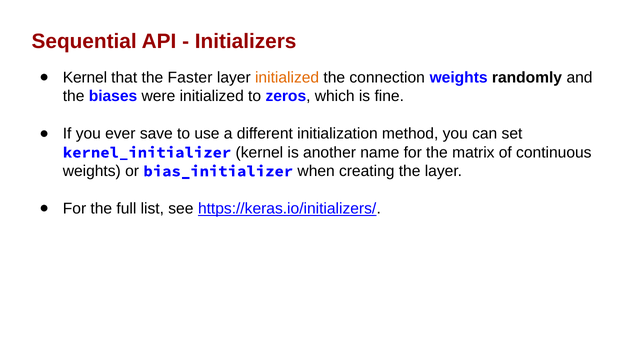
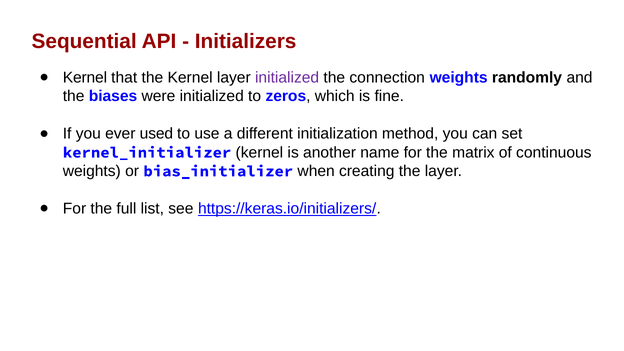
the Faster: Faster -> Kernel (190, 78)
initialized colour: orange -> purple (287, 78)
save: save -> used (156, 134)
